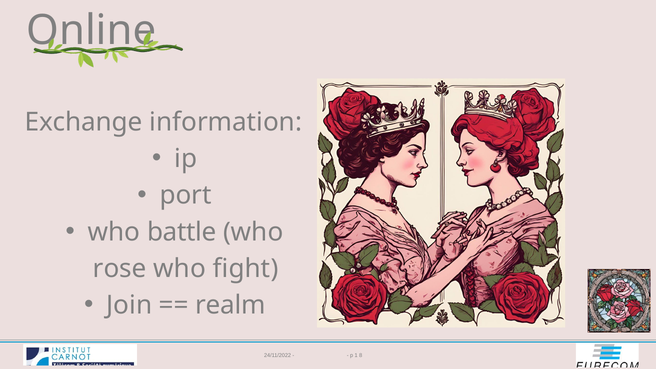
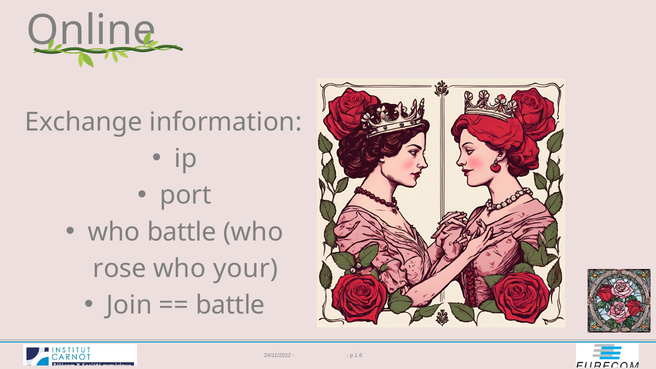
fight: fight -> your (245, 268)
realm: realm -> battle (230, 305)
